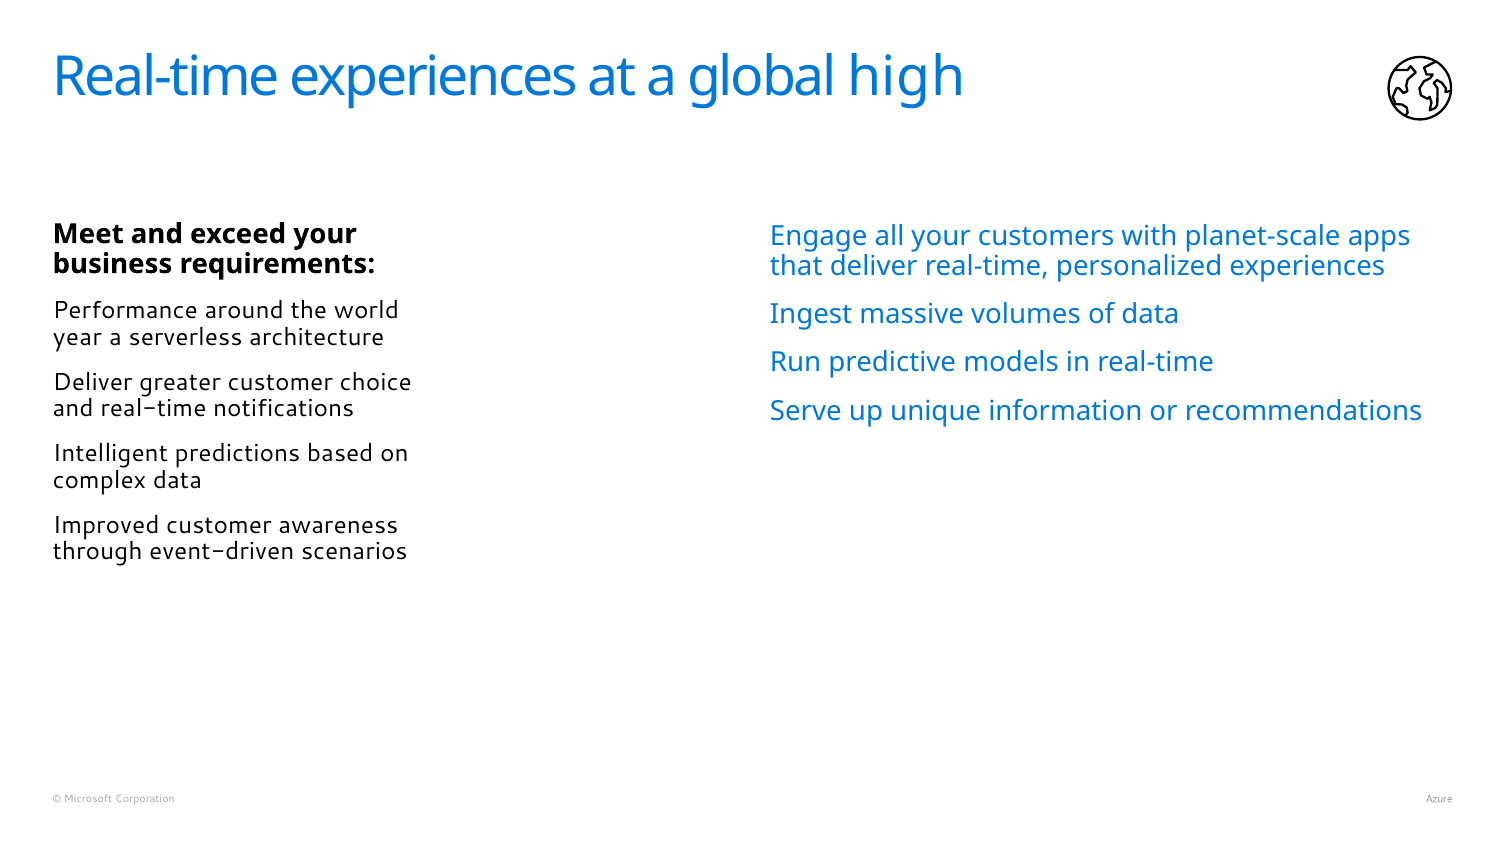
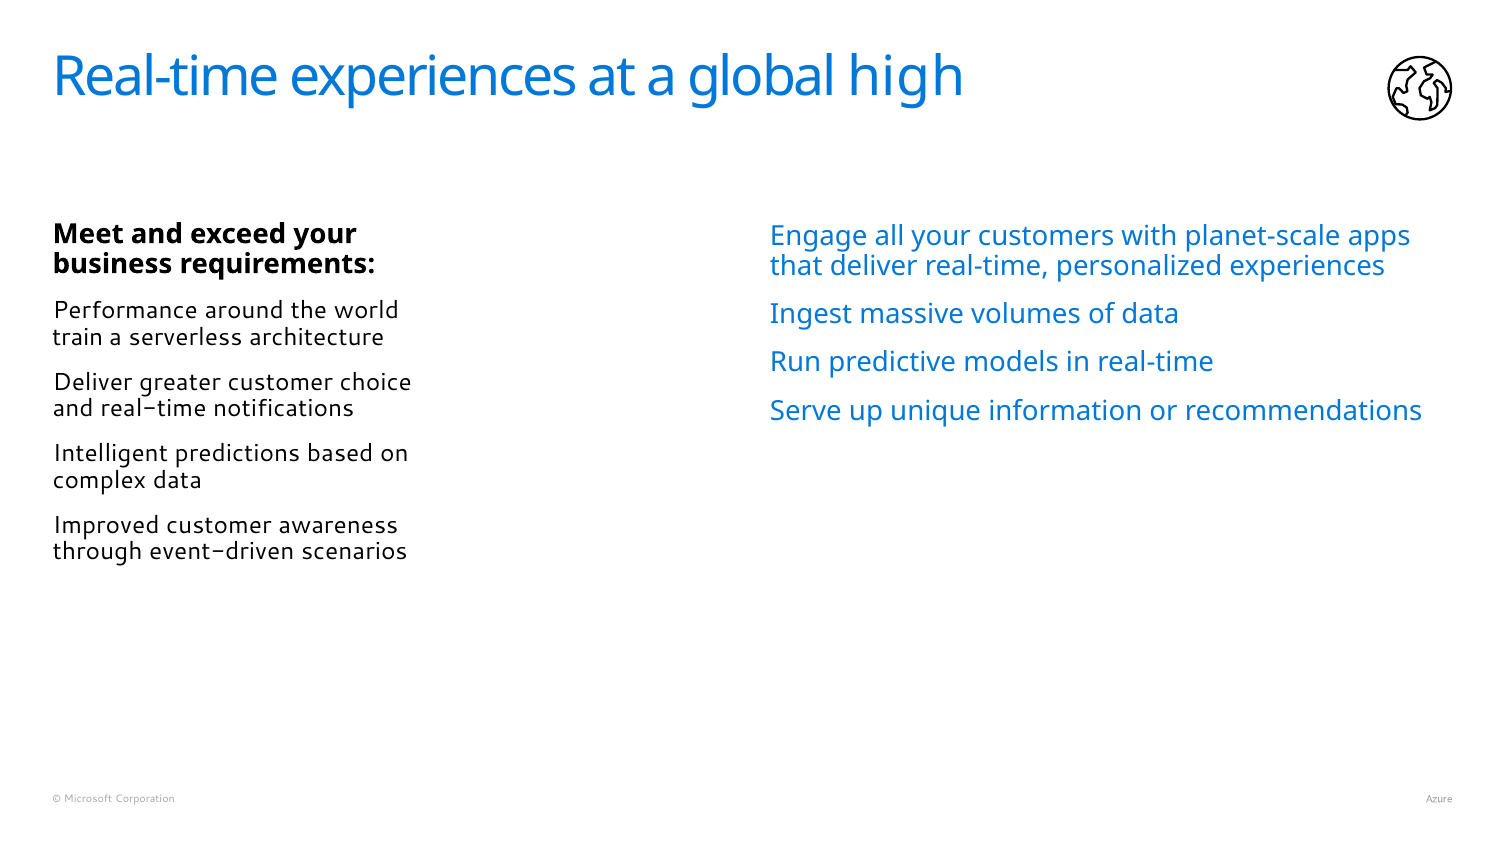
year: year -> train (78, 337)
